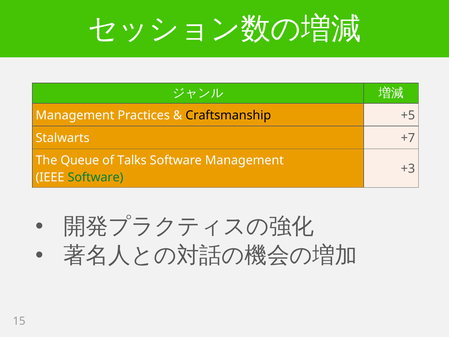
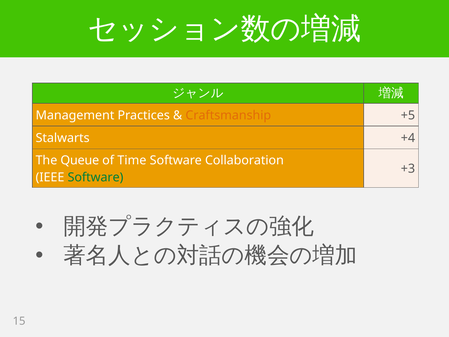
Craftsmanship colour: black -> orange (228, 115)
+7: +7 -> +4 (408, 138)
Talks: Talks -> Time (132, 160)
Software Management: Management -> Collaboration (244, 160)
